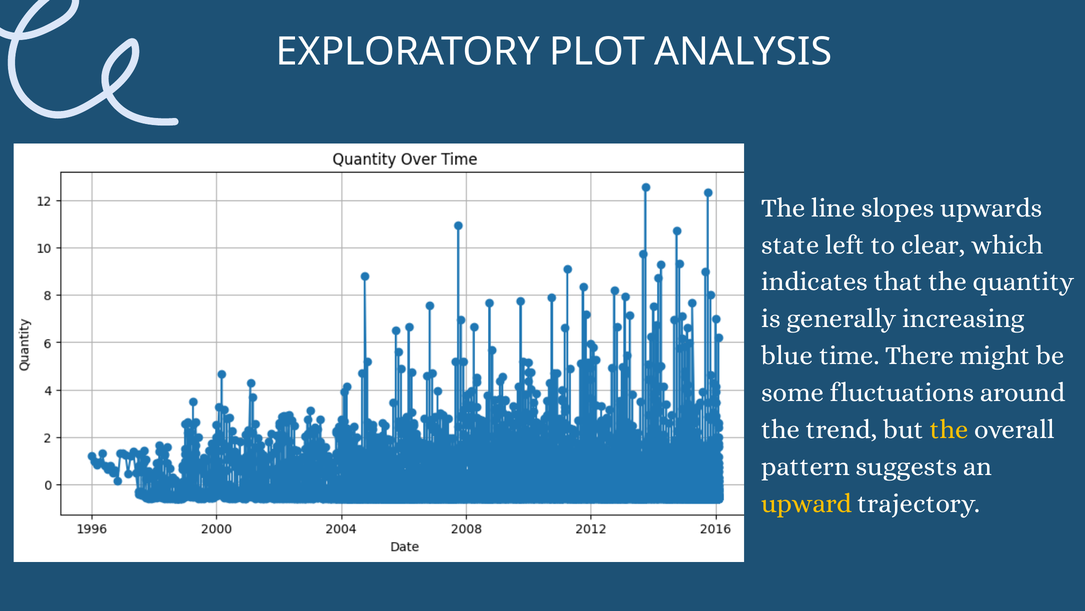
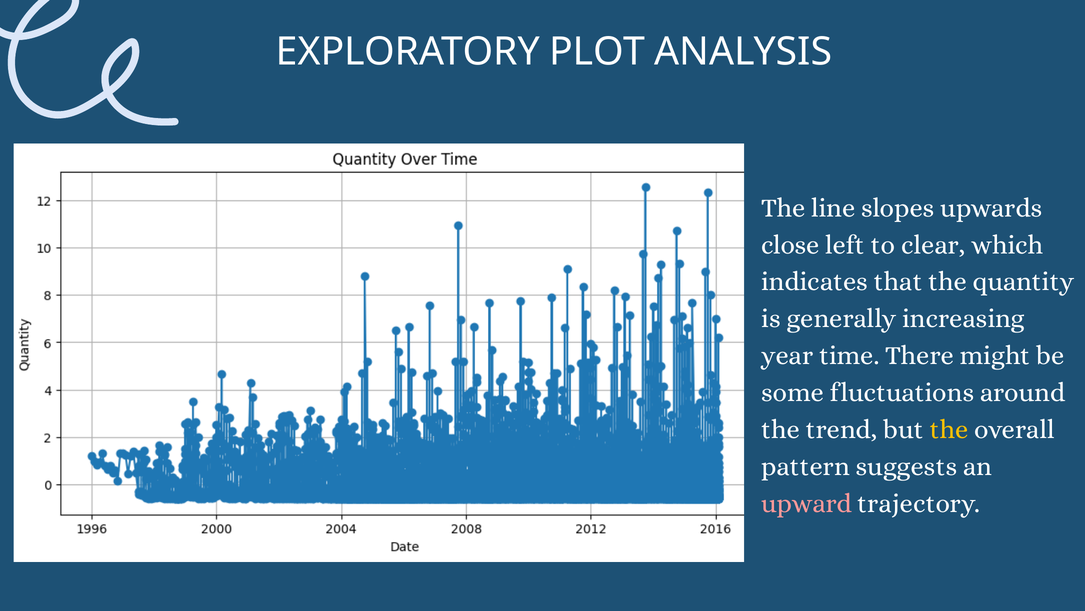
state: state -> close (790, 245)
blue: blue -> year (787, 355)
upward colour: yellow -> pink (807, 503)
